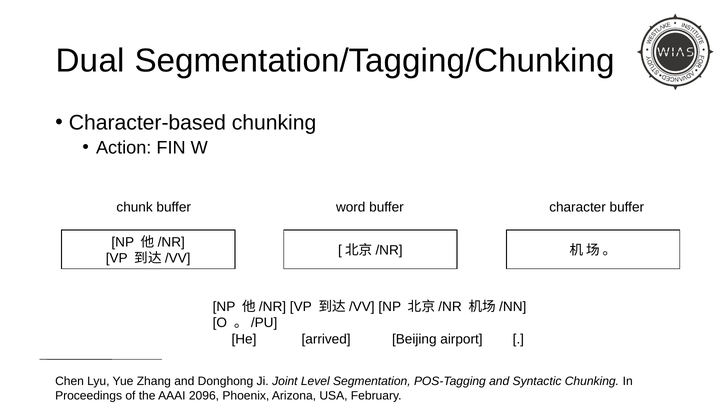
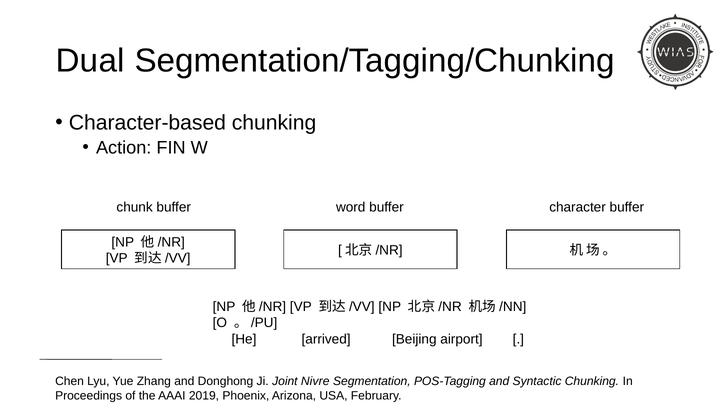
Level: Level -> Nivre (315, 381)
2096: 2096 -> 2019 (204, 396)
